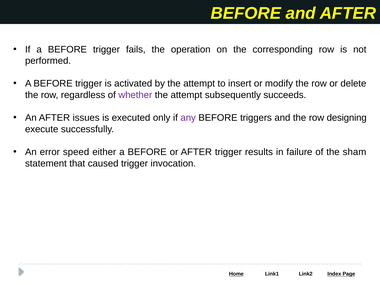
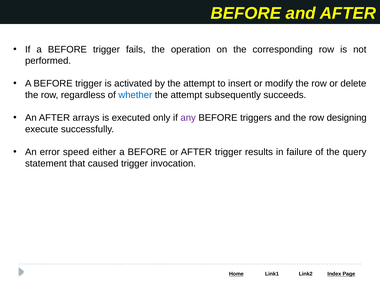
whether colour: purple -> blue (135, 95)
issues: issues -> arrays (86, 118)
sham: sham -> query (355, 152)
